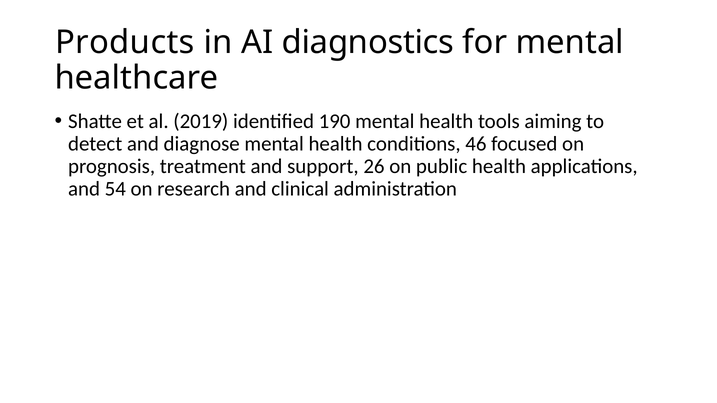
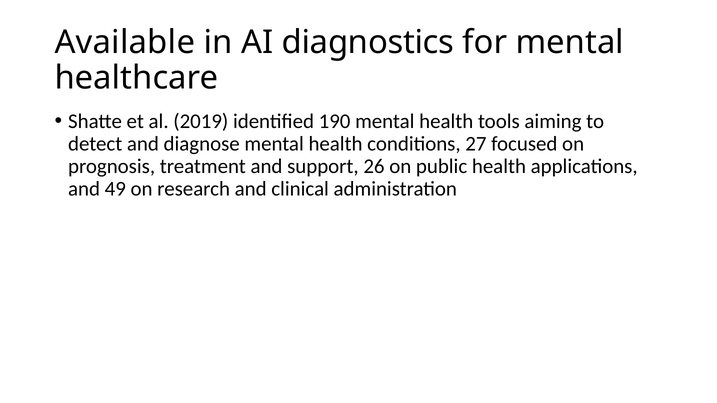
Products: Products -> Available (125, 42)
46: 46 -> 27 (476, 144)
54: 54 -> 49 (115, 189)
